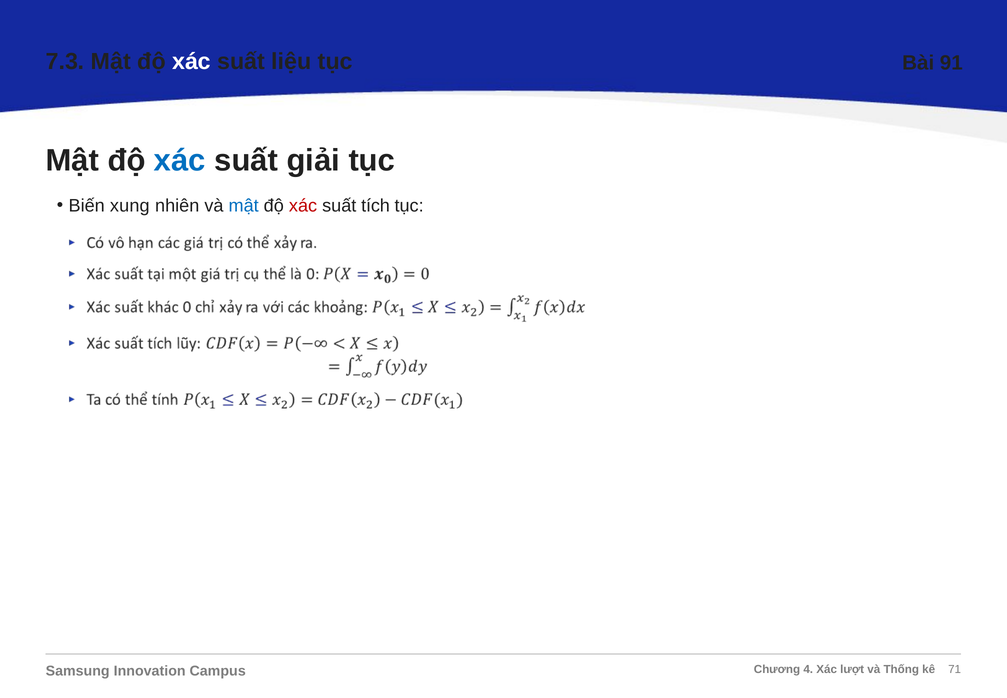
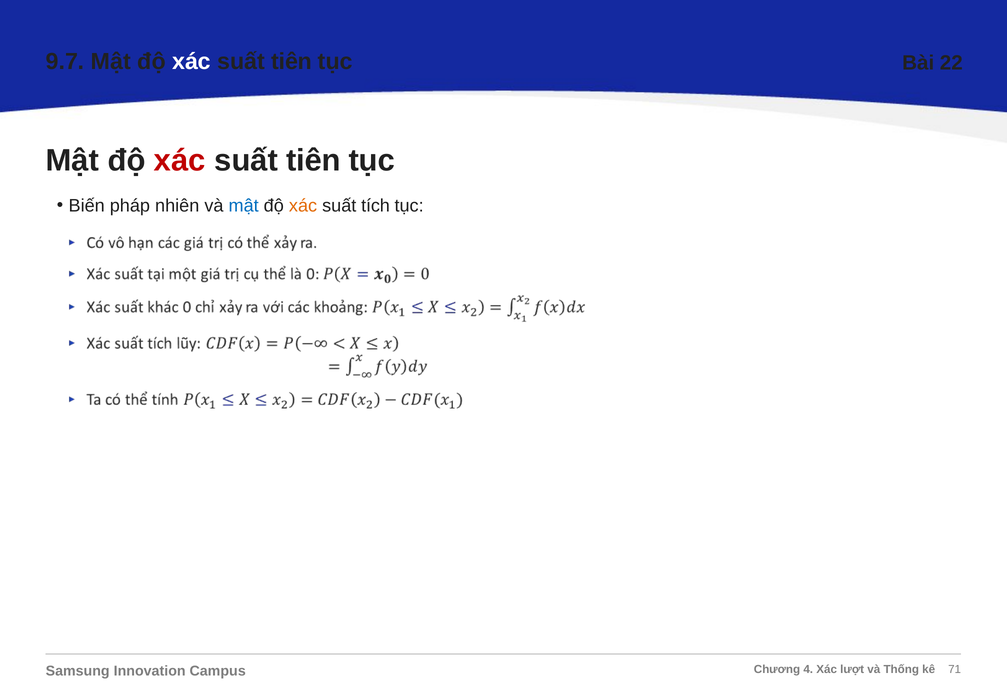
7.3: 7.3 -> 9.7 (65, 61)
liệu: liệu -> tiên (292, 61)
91: 91 -> 22 (951, 63)
xác colour: blue -> red (180, 161)
giải: giải -> tiên (313, 161)
xung: xung -> pháp (130, 206)
xác colour: red -> orange (303, 206)
